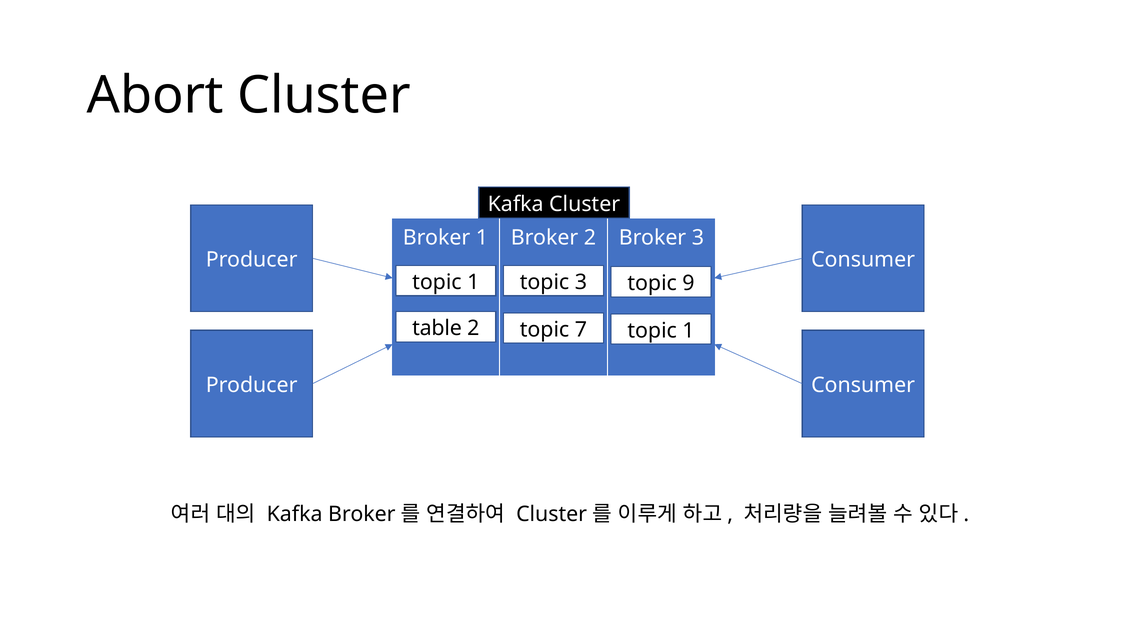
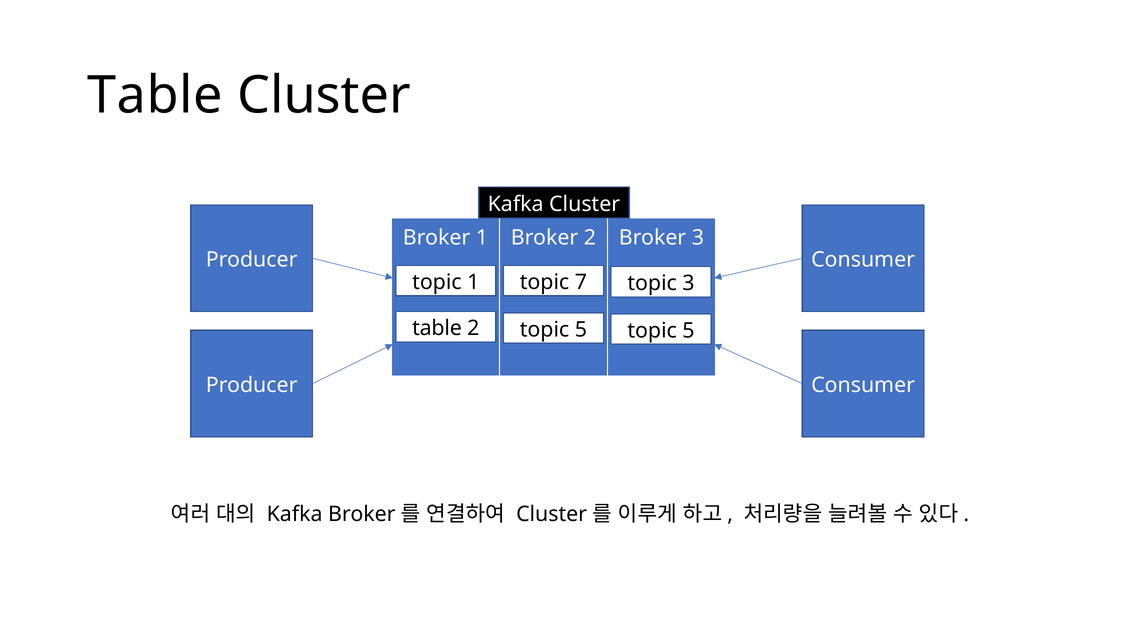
Abort: Abort -> Table (155, 96)
topic 3: 3 -> 7 (581, 282)
topic 9: 9 -> 3 (688, 283)
7: 7 -> 5 (581, 330)
1: 1 -> 5 (688, 331)
